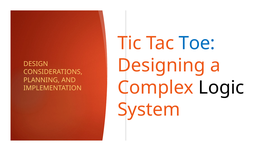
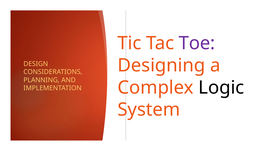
Toe colour: blue -> purple (197, 43)
